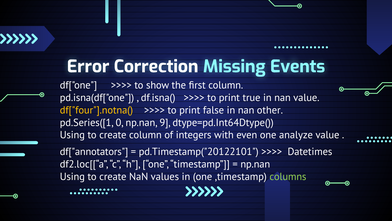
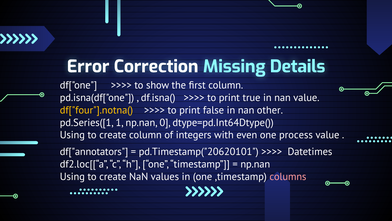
Events: Events -> Details (298, 66)
0: 0 -> 1 (120, 122)
9: 9 -> 0 (165, 122)
analyze: analyze -> process (296, 135)
pd.Timestamp("20122101: pd.Timestamp("20122101 -> pd.Timestamp("20620101 (199, 151)
columns colour: light green -> pink (288, 176)
